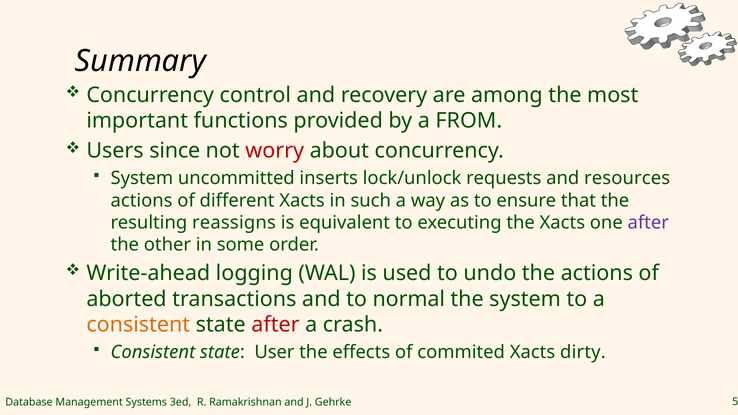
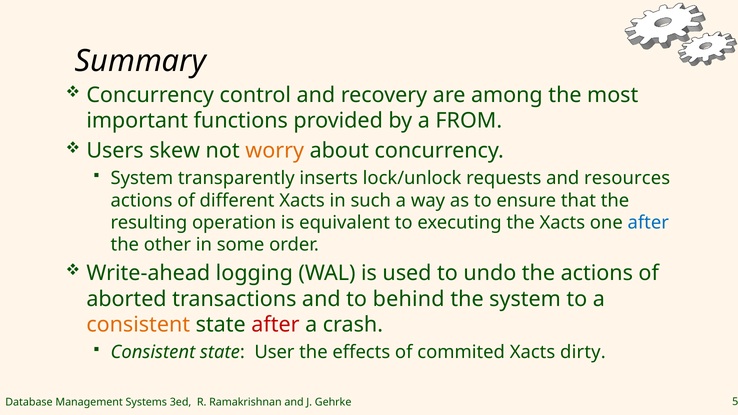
since: since -> skew (175, 151)
worry colour: red -> orange (275, 151)
uncommitted: uncommitted -> transparently (236, 178)
reassigns: reassigns -> operation (234, 223)
after colour: purple -> blue (648, 223)
normal: normal -> behind (409, 299)
